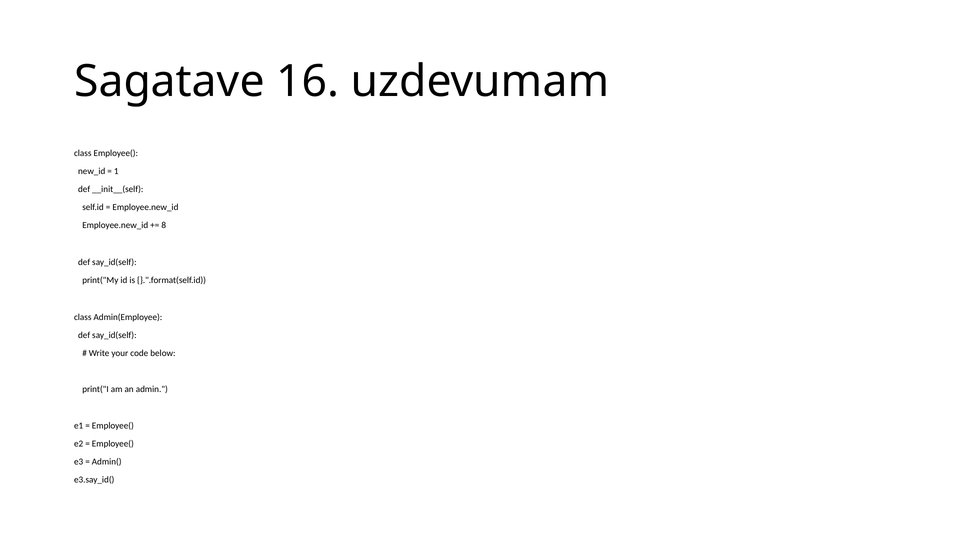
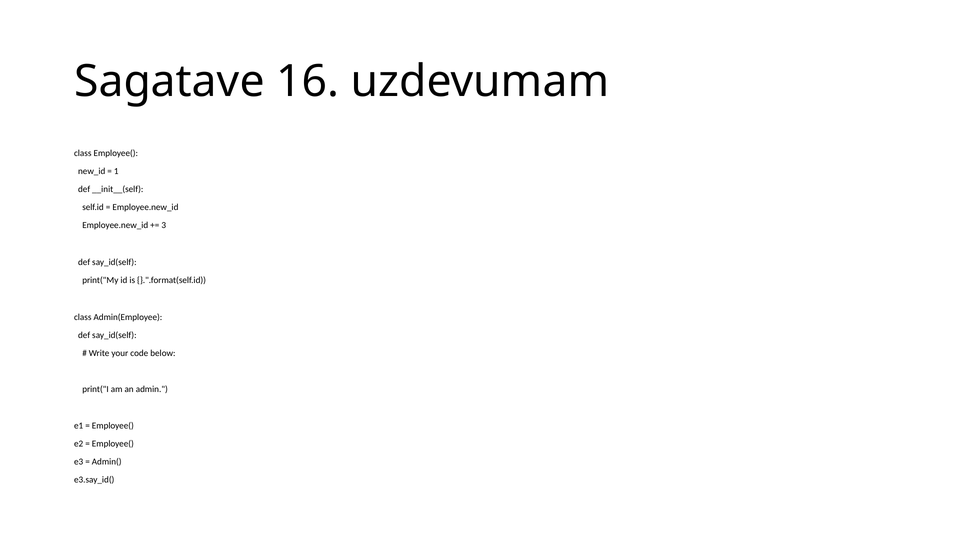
8: 8 -> 3 (164, 225)
